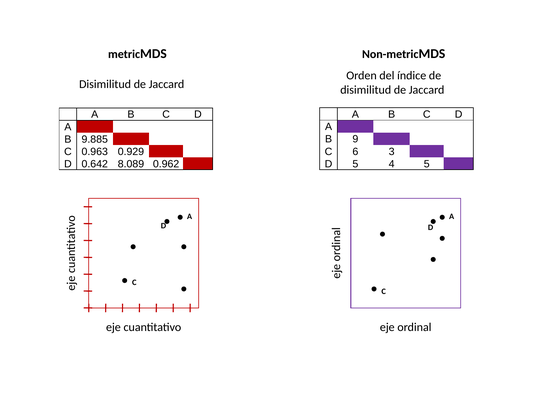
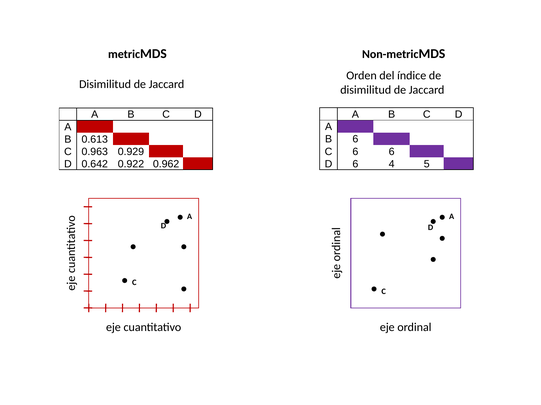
B 9: 9 -> 6 (355, 139)
9.885: 9.885 -> 0.613 (95, 140)
6 3: 3 -> 6 (392, 152)
D 5: 5 -> 6 (355, 164)
8.089: 8.089 -> 0.922 (131, 164)
